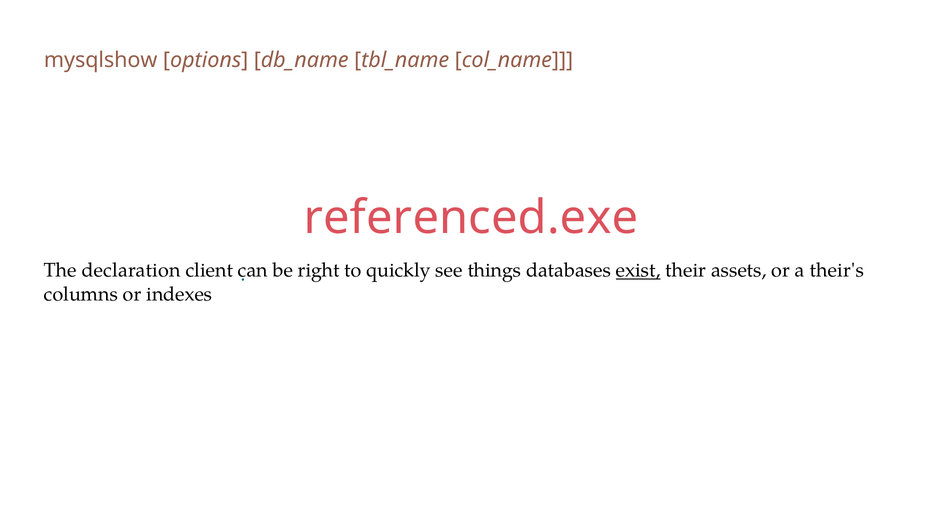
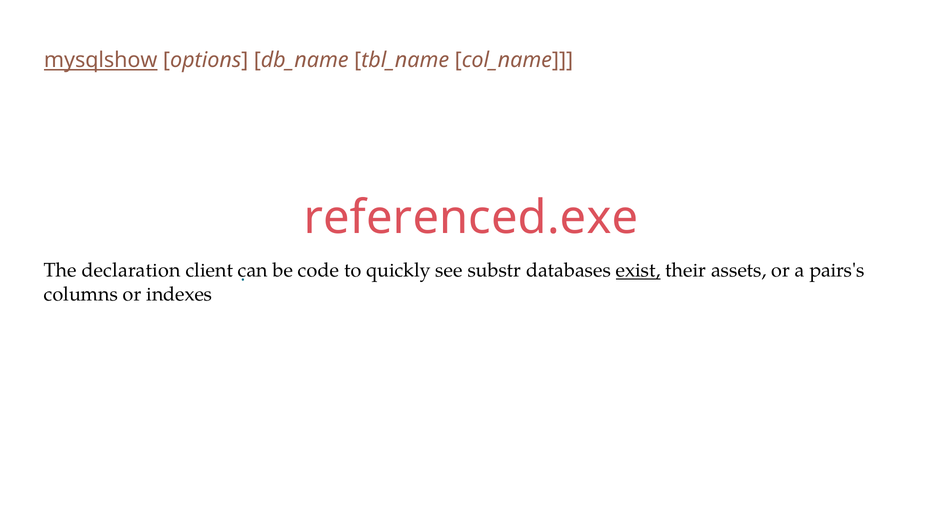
mysqlshow underline: none -> present (101, 60)
right: right -> code (319, 270)
things: things -> substr (494, 270)
their's: their's -> pairs's (837, 270)
